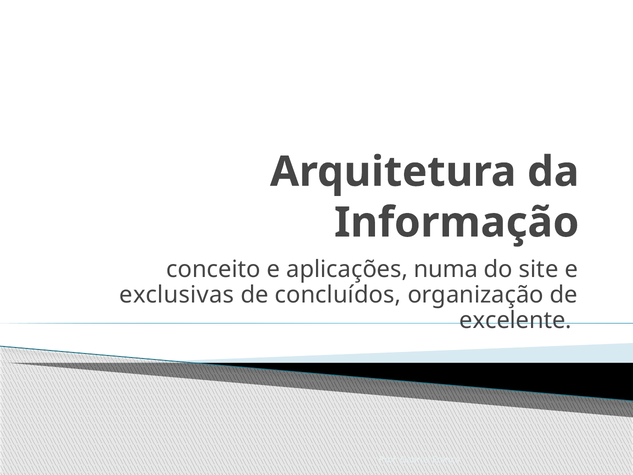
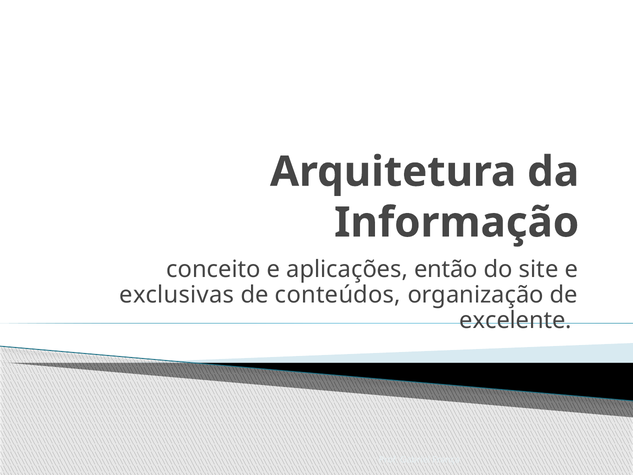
numa: numa -> então (446, 269)
concluídos: concluídos -> conteúdos (338, 295)
